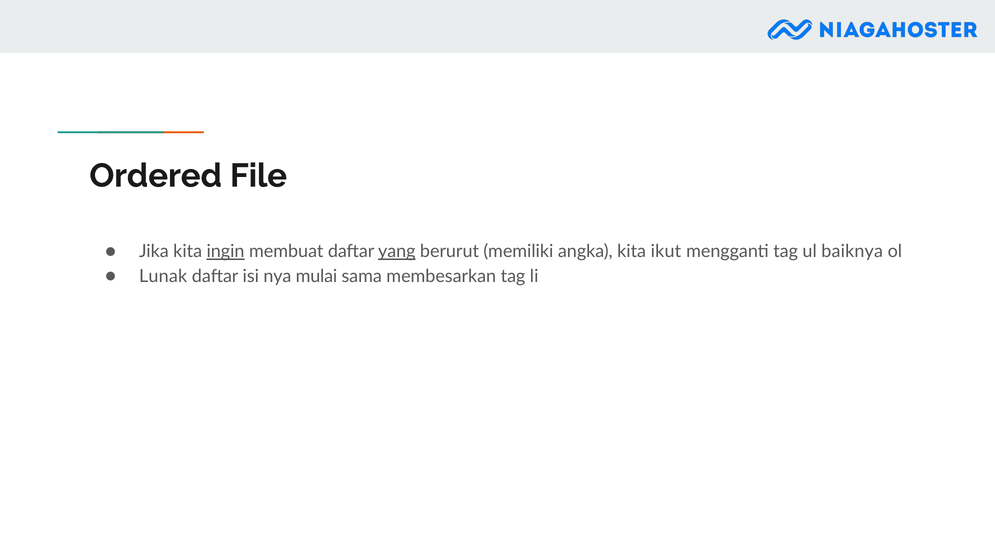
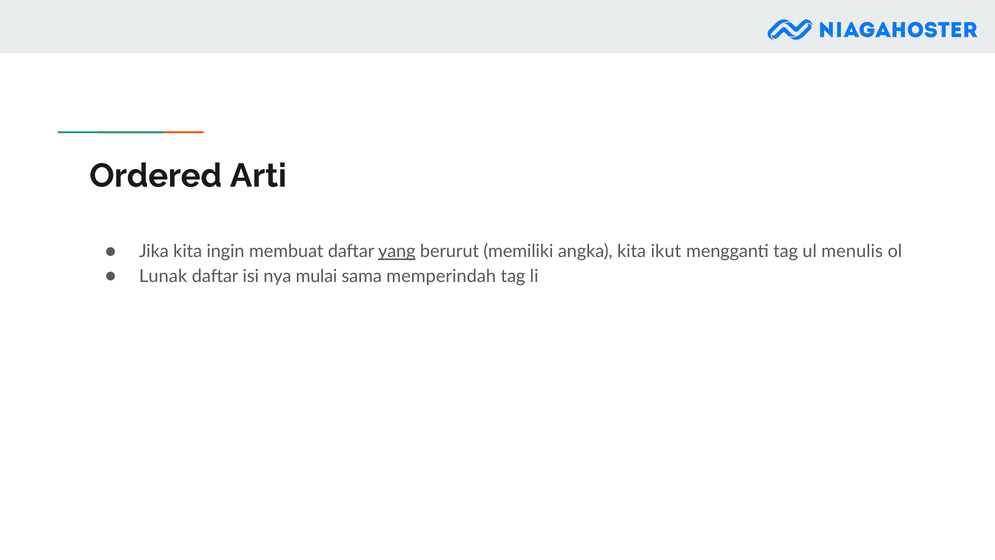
File: File -> Arti (258, 176)
ingin underline: present -> none (226, 251)
baiknya: baiknya -> menulis (852, 251)
membesarkan: membesarkan -> memperindah (441, 276)
